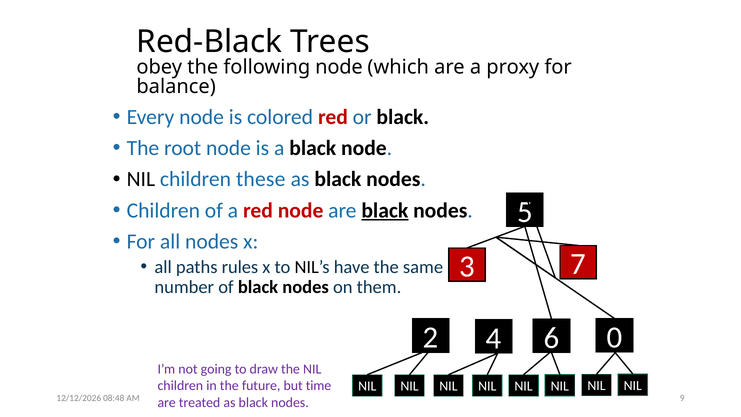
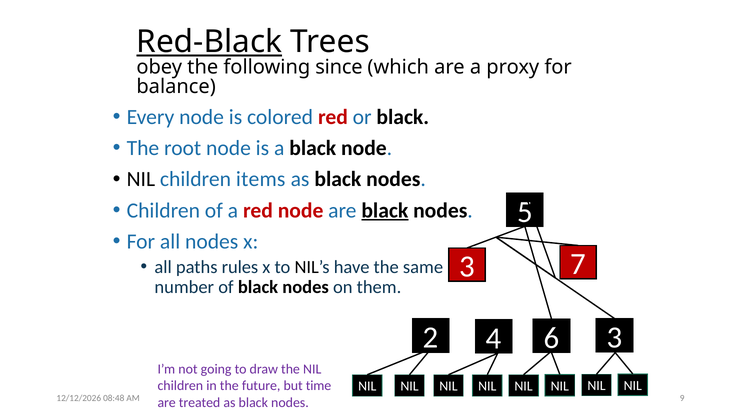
Red-Black underline: none -> present (209, 42)
following node: node -> since (339, 67)
these: these -> items (261, 179)
2 0: 0 -> 3 (615, 337)
